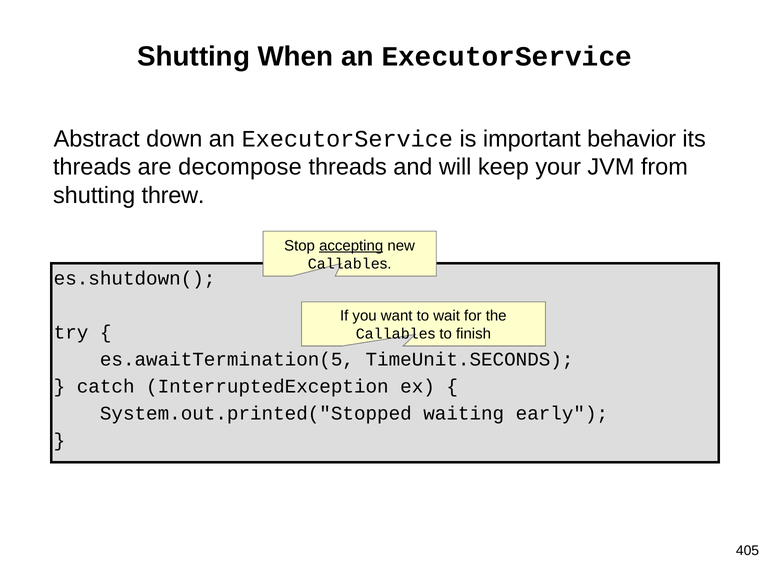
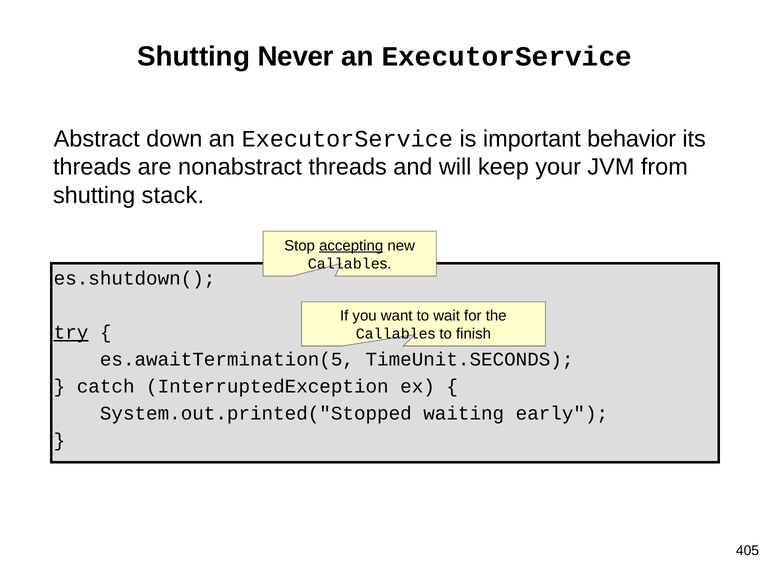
When: When -> Never (296, 57)
decompose: decompose -> nonabstract (240, 167)
threw: threw -> stack (173, 195)
try underline: none -> present (71, 332)
